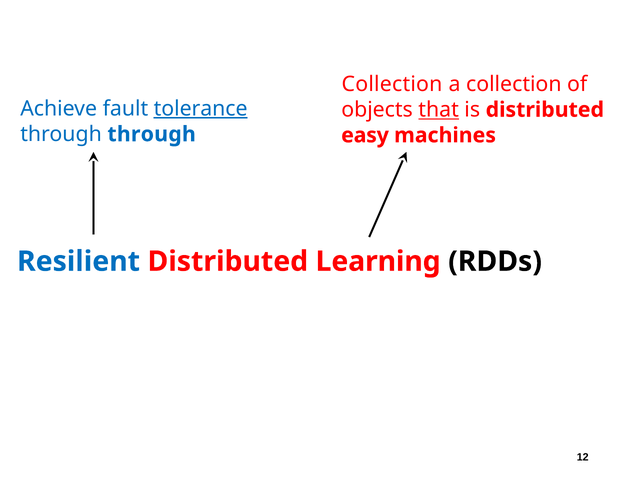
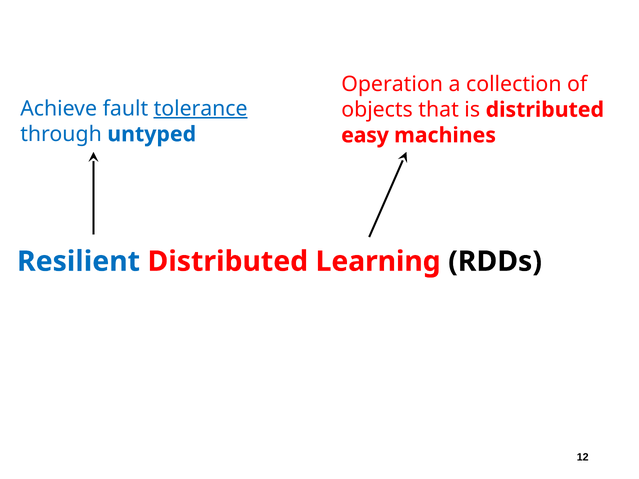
Collection: Collection -> Operation (392, 84)
that underline: present -> none (439, 110)
through through: through -> untyped (152, 134)
